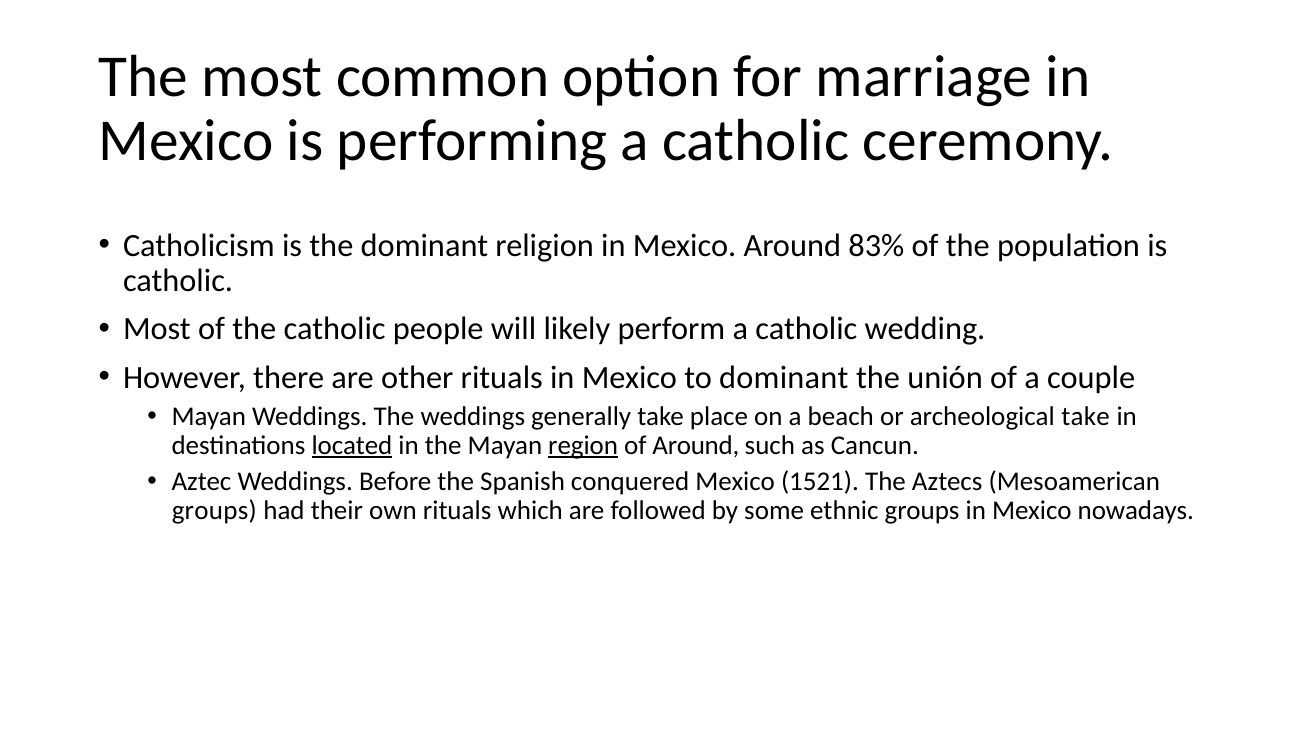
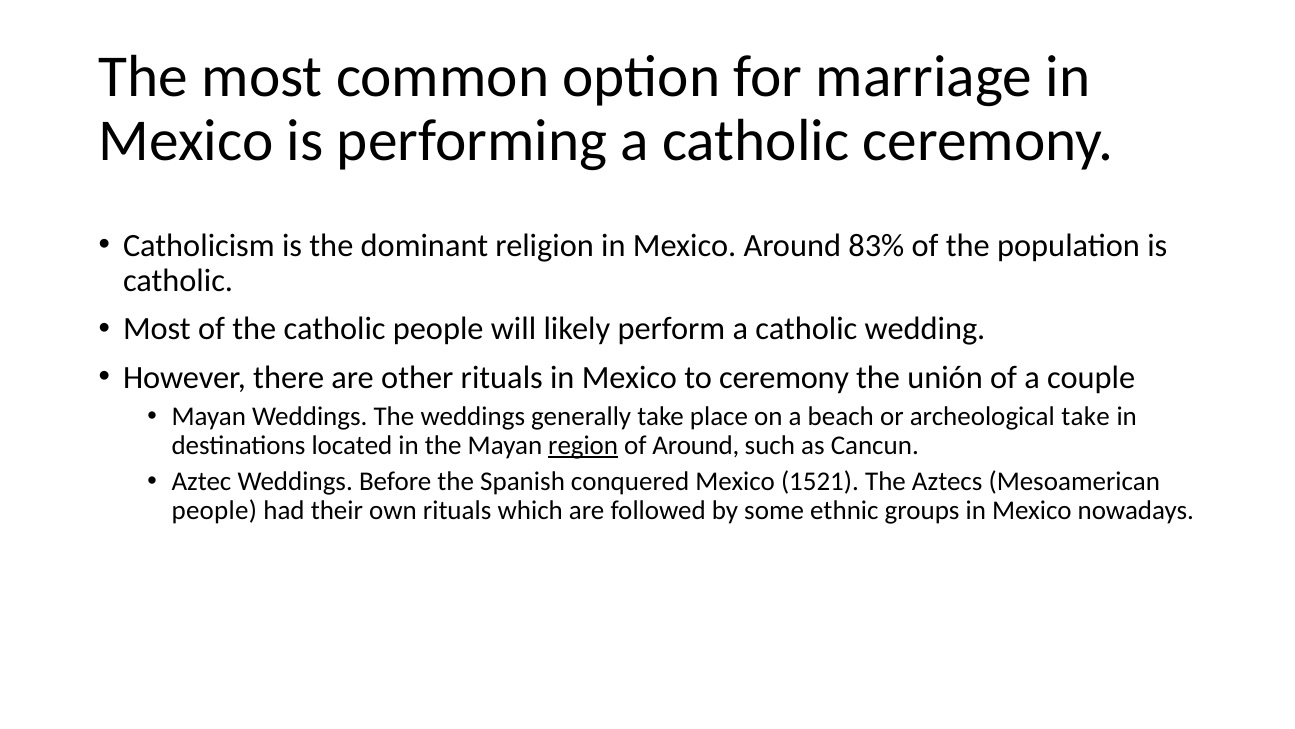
to dominant: dominant -> ceremony (784, 377)
located underline: present -> none (352, 445)
groups: groups -> people (214, 510)
